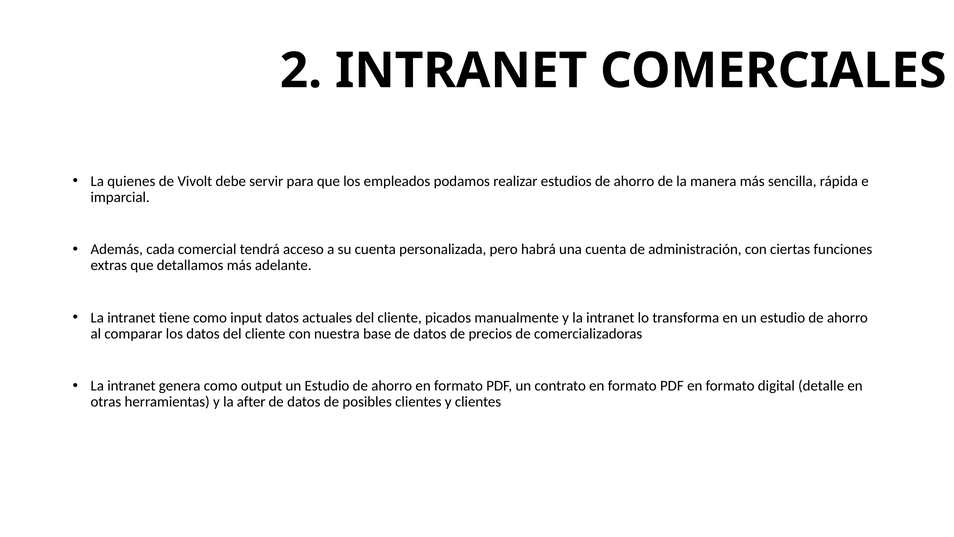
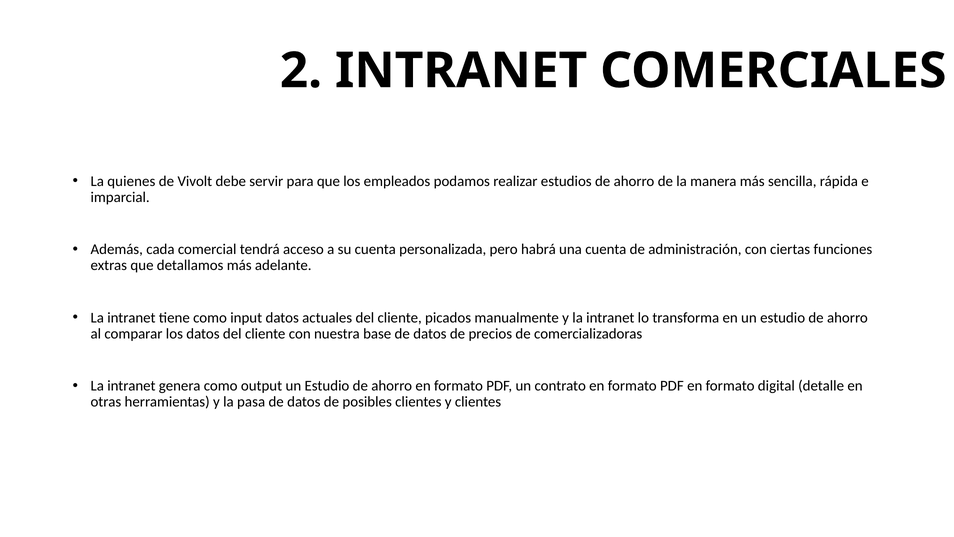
after: after -> pasa (251, 402)
